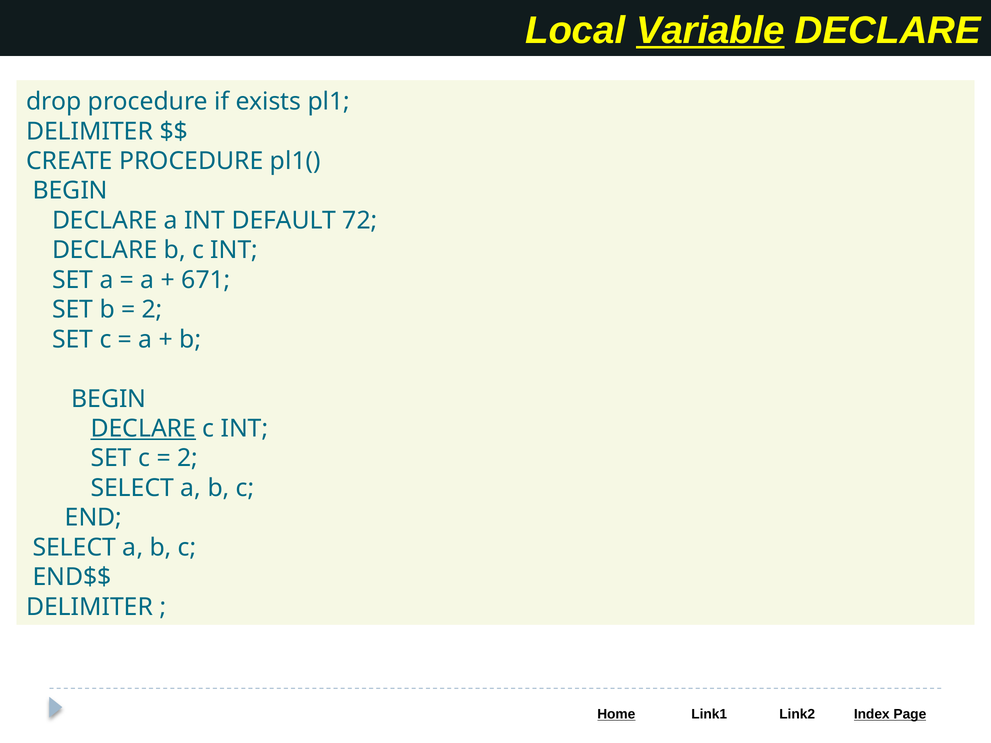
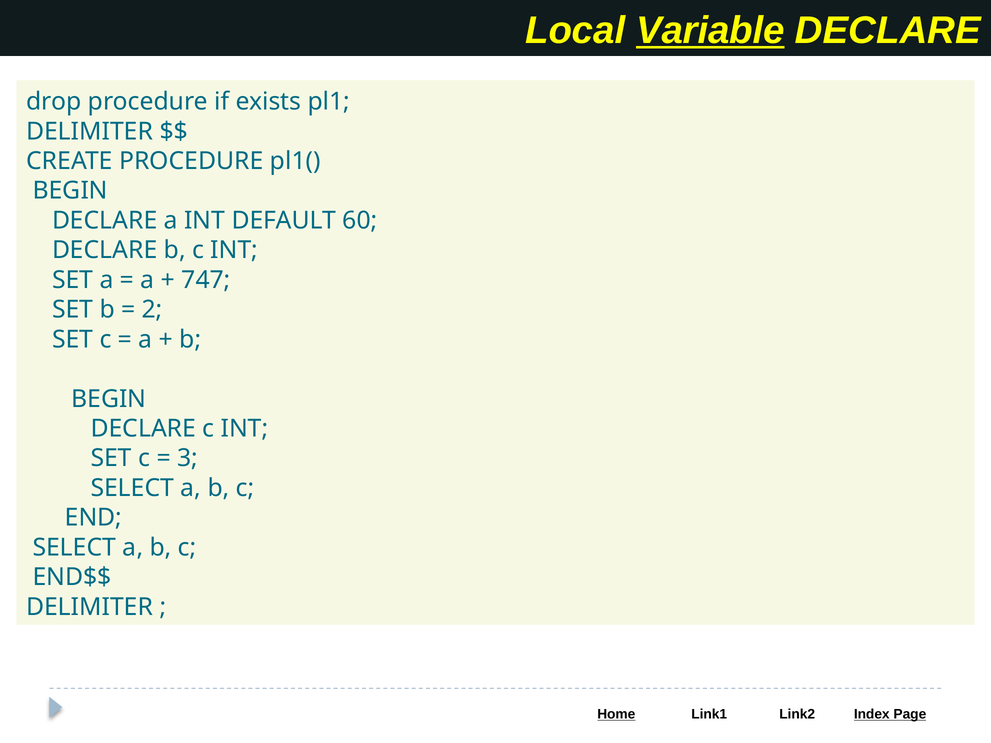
72: 72 -> 60 (360, 221)
671: 671 -> 747 (206, 280)
DECLARE underline: present -> none (143, 429)
2: 2 -> 3 (187, 458)
